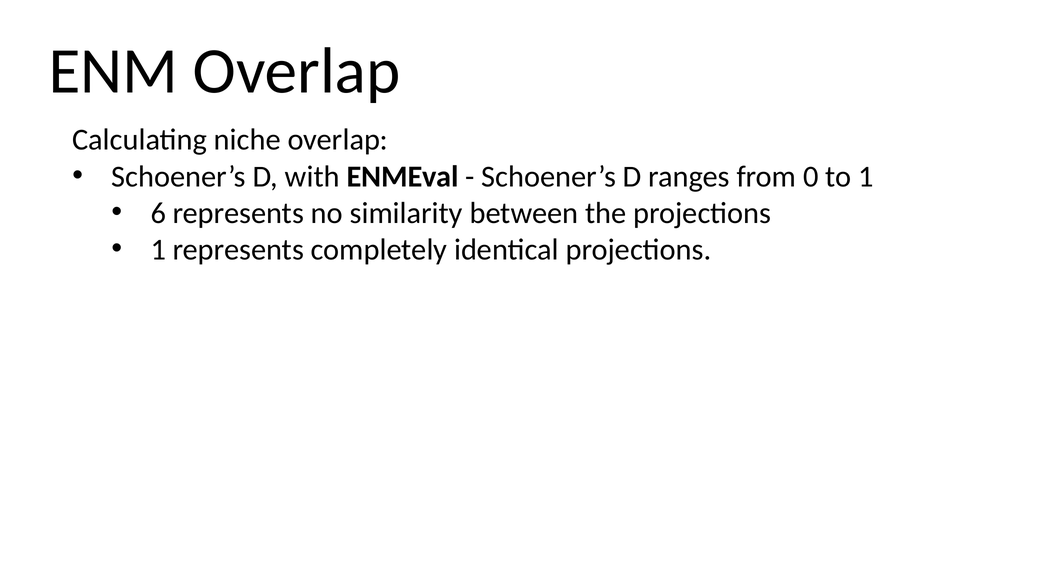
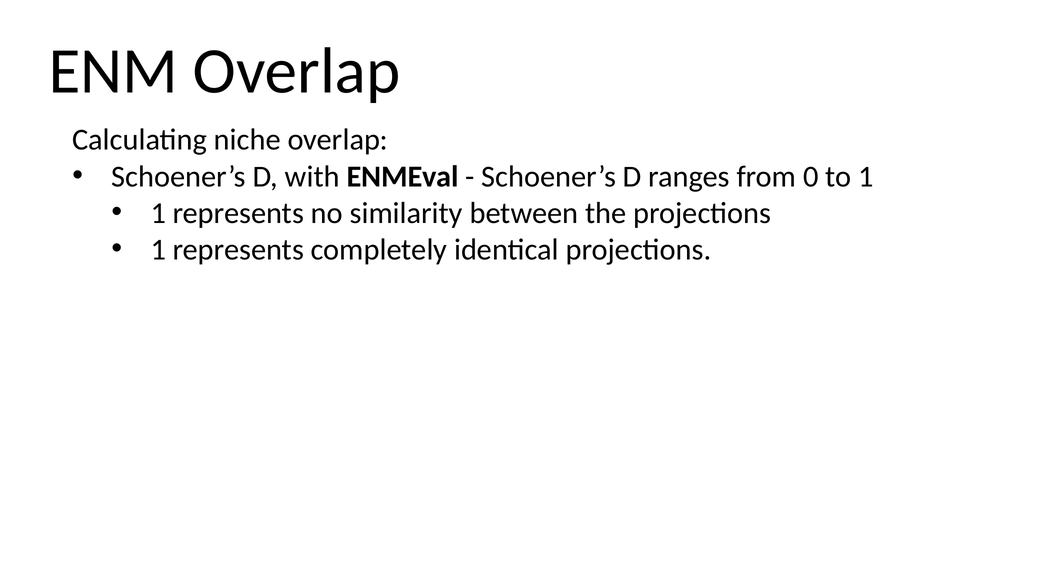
6: 6 -> 1 (158, 213)
